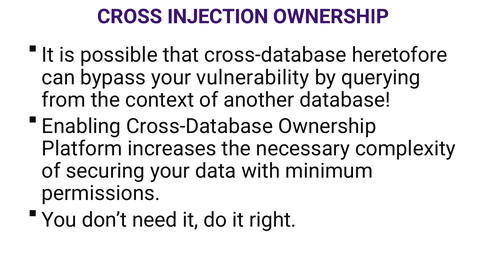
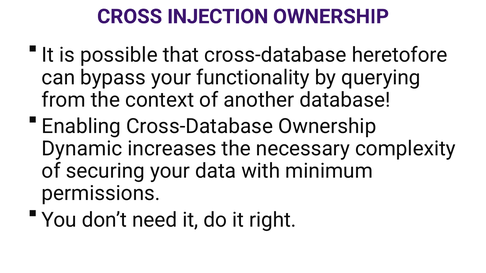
vulnerability: vulnerability -> functionality (253, 78)
Platform: Platform -> Dynamic (82, 149)
